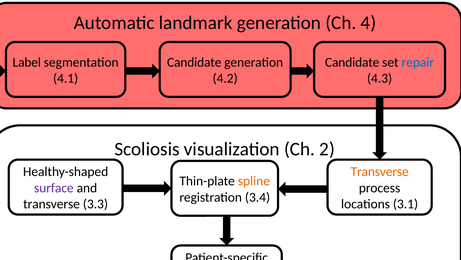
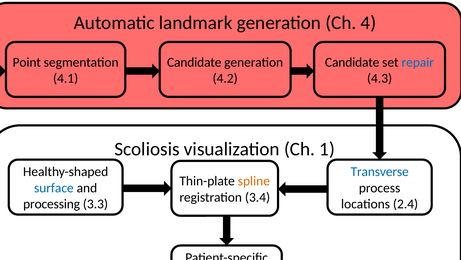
Label: Label -> Point (27, 62)
2: 2 -> 1 (327, 149)
Transverse colour: orange -> blue (380, 171)
surface colour: purple -> blue (54, 188)
transverse: transverse -> processing (52, 204)
3.1: 3.1 -> 2.4 (406, 204)
